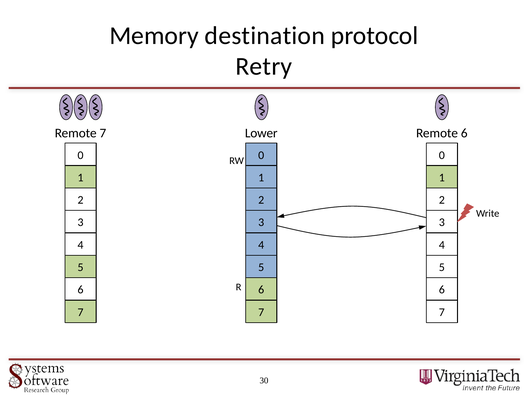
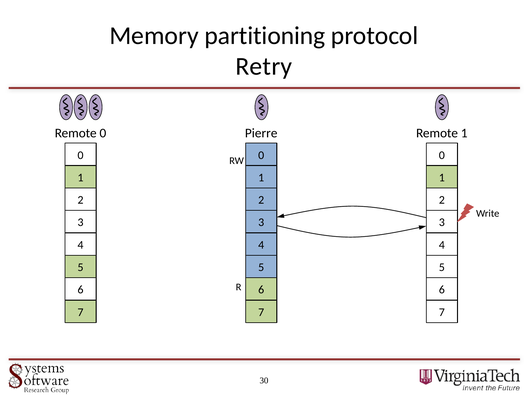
destination: destination -> partitioning (265, 36)
Remote 7: 7 -> 0 (103, 133)
Lower: Lower -> Pierre (261, 133)
Remote 6: 6 -> 1 (464, 133)
